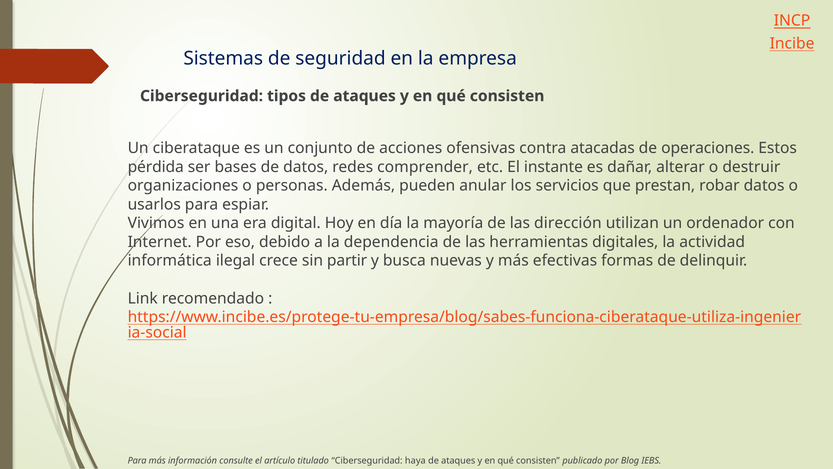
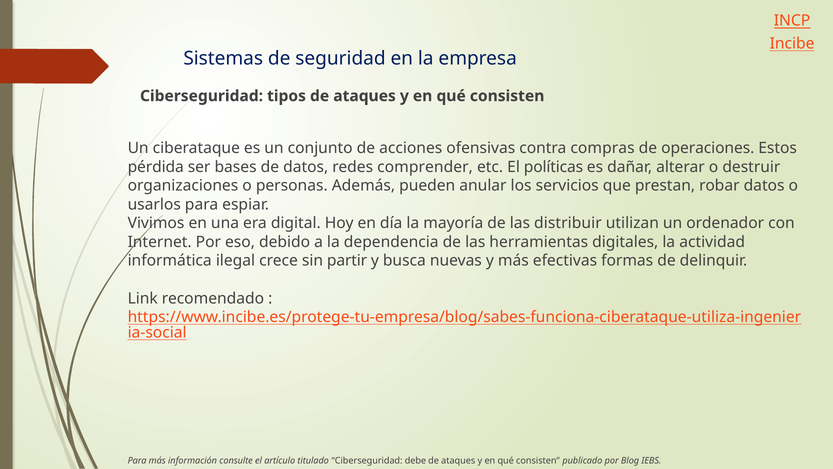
atacadas: atacadas -> compras (603, 148)
instante: instante -> políticas (553, 167)
dirección: dirección -> distribuir (568, 223)
haya: haya -> debe (415, 460)
